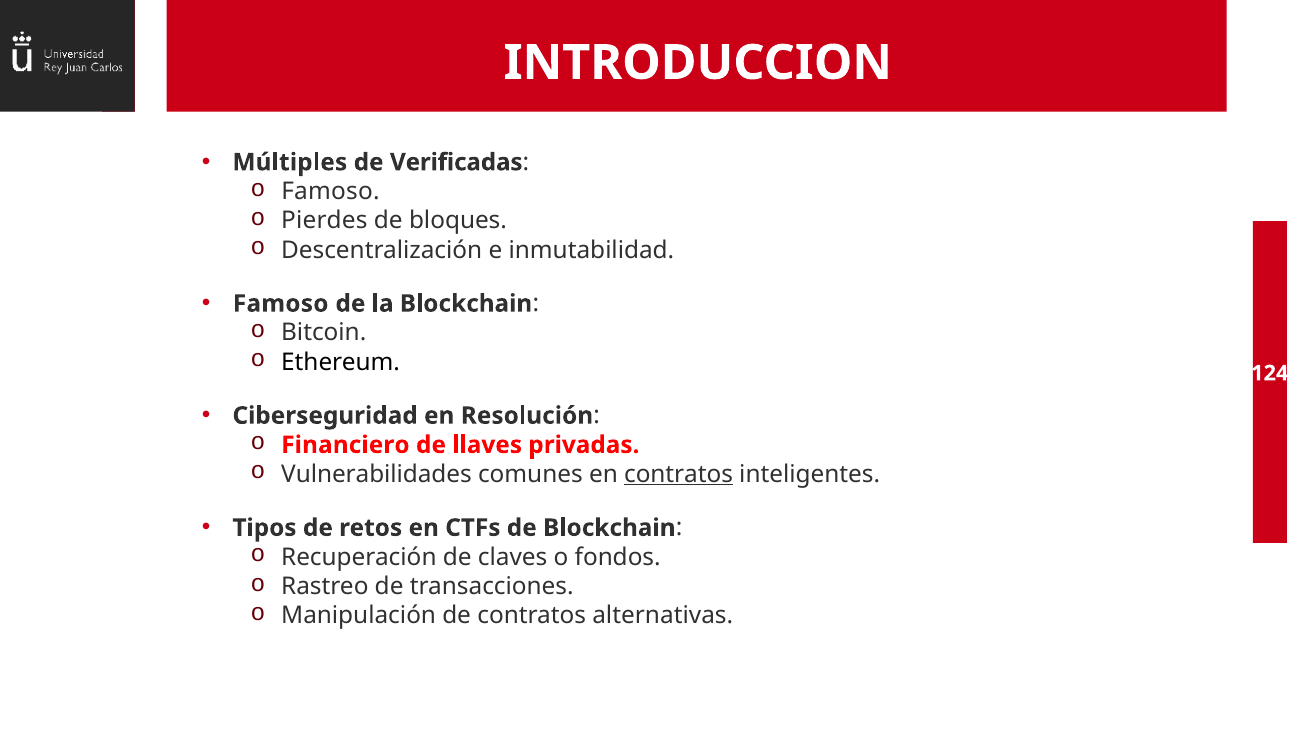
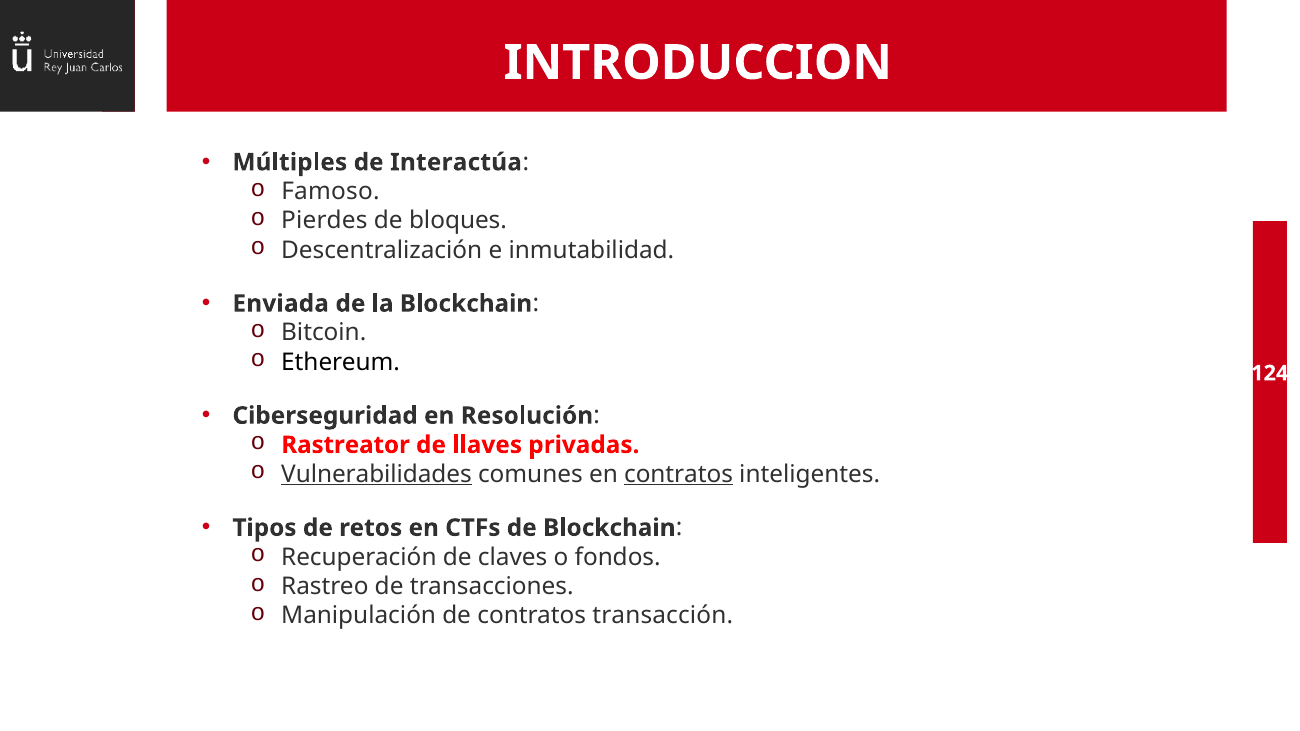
Verificadas: Verificadas -> Interactúa (456, 162)
Famoso: Famoso -> Enviada (281, 304)
Financiero: Financiero -> Rastreator (346, 445)
Vulnerabilidades underline: none -> present (376, 474)
alternativas: alternativas -> transacción (663, 616)
